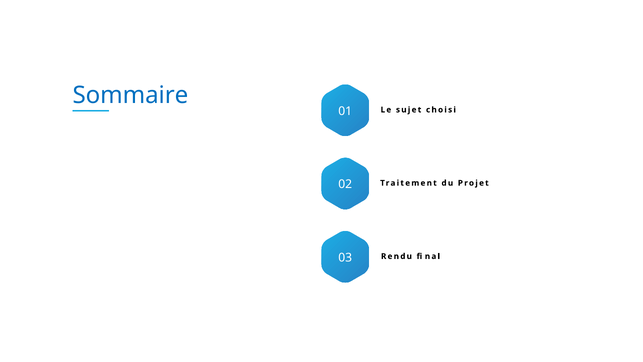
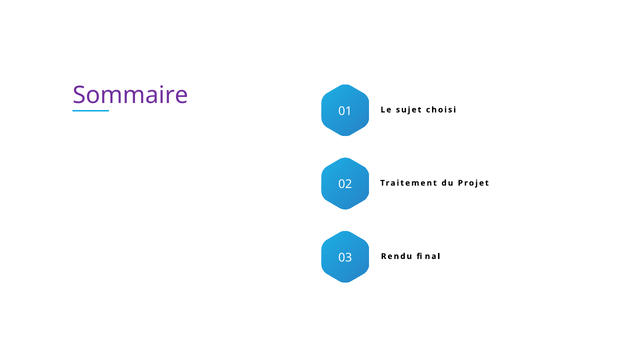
Sommaire colour: blue -> purple (130, 95)
